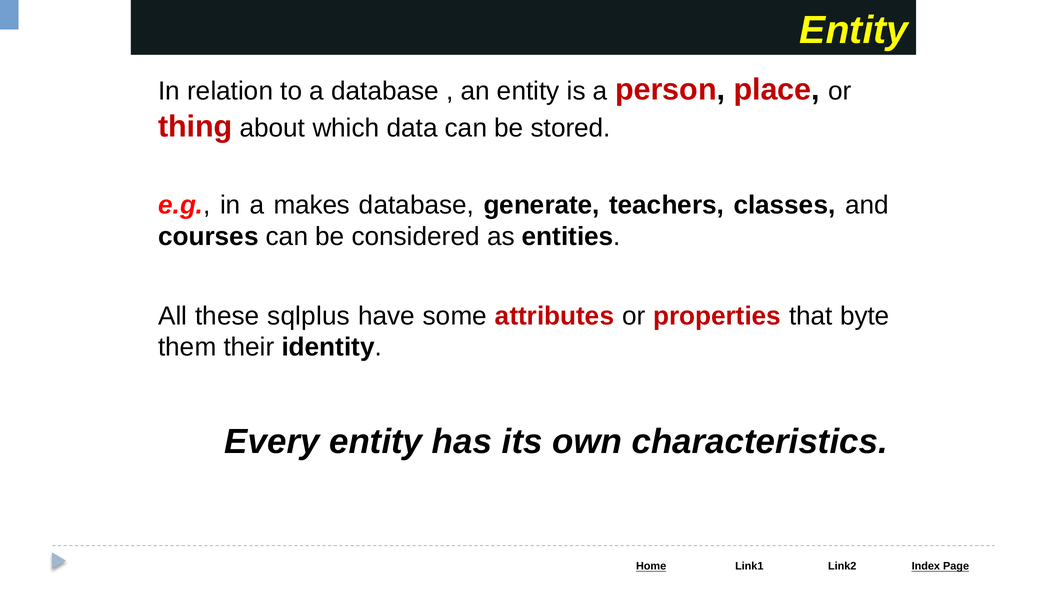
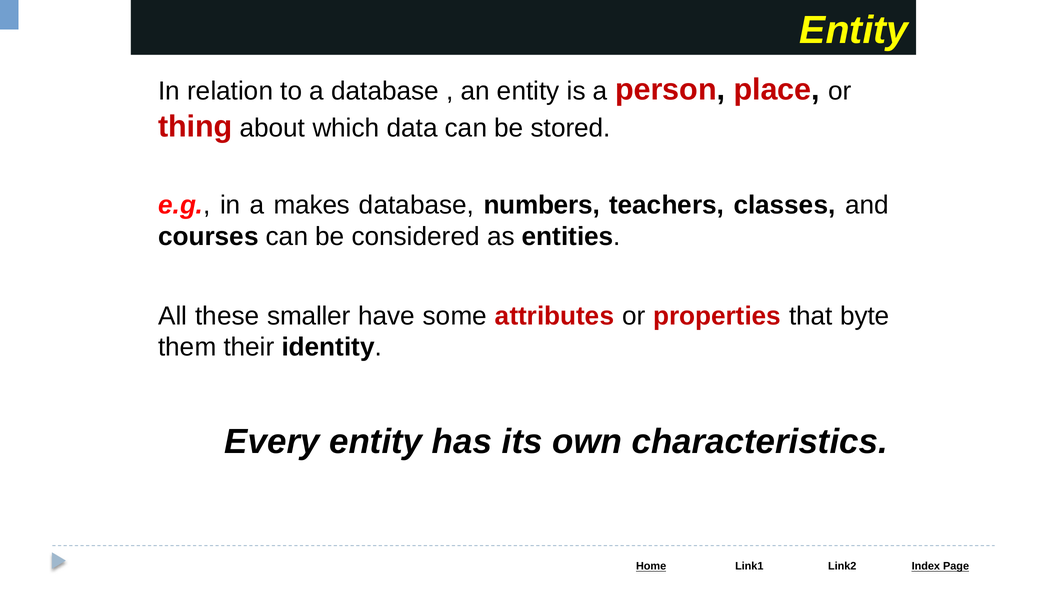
generate: generate -> numbers (542, 205)
sqlplus: sqlplus -> smaller (309, 316)
